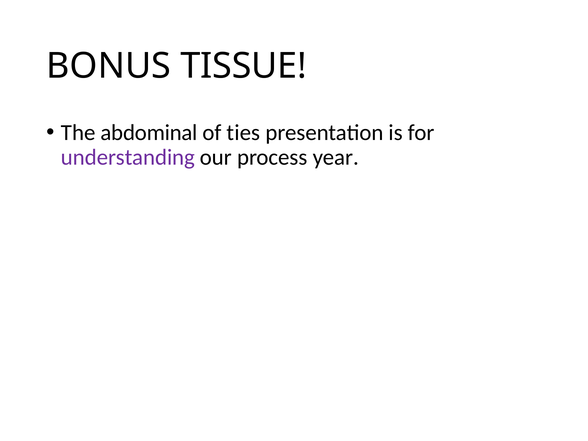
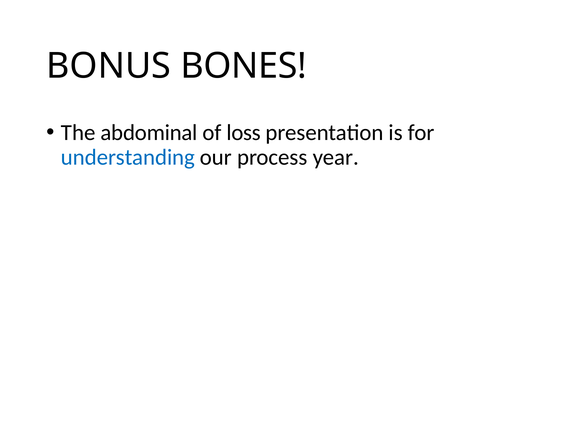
TISSUE: TISSUE -> BONES (244, 66)
ties: ties -> loss (244, 133)
understanding colour: purple -> blue (128, 157)
